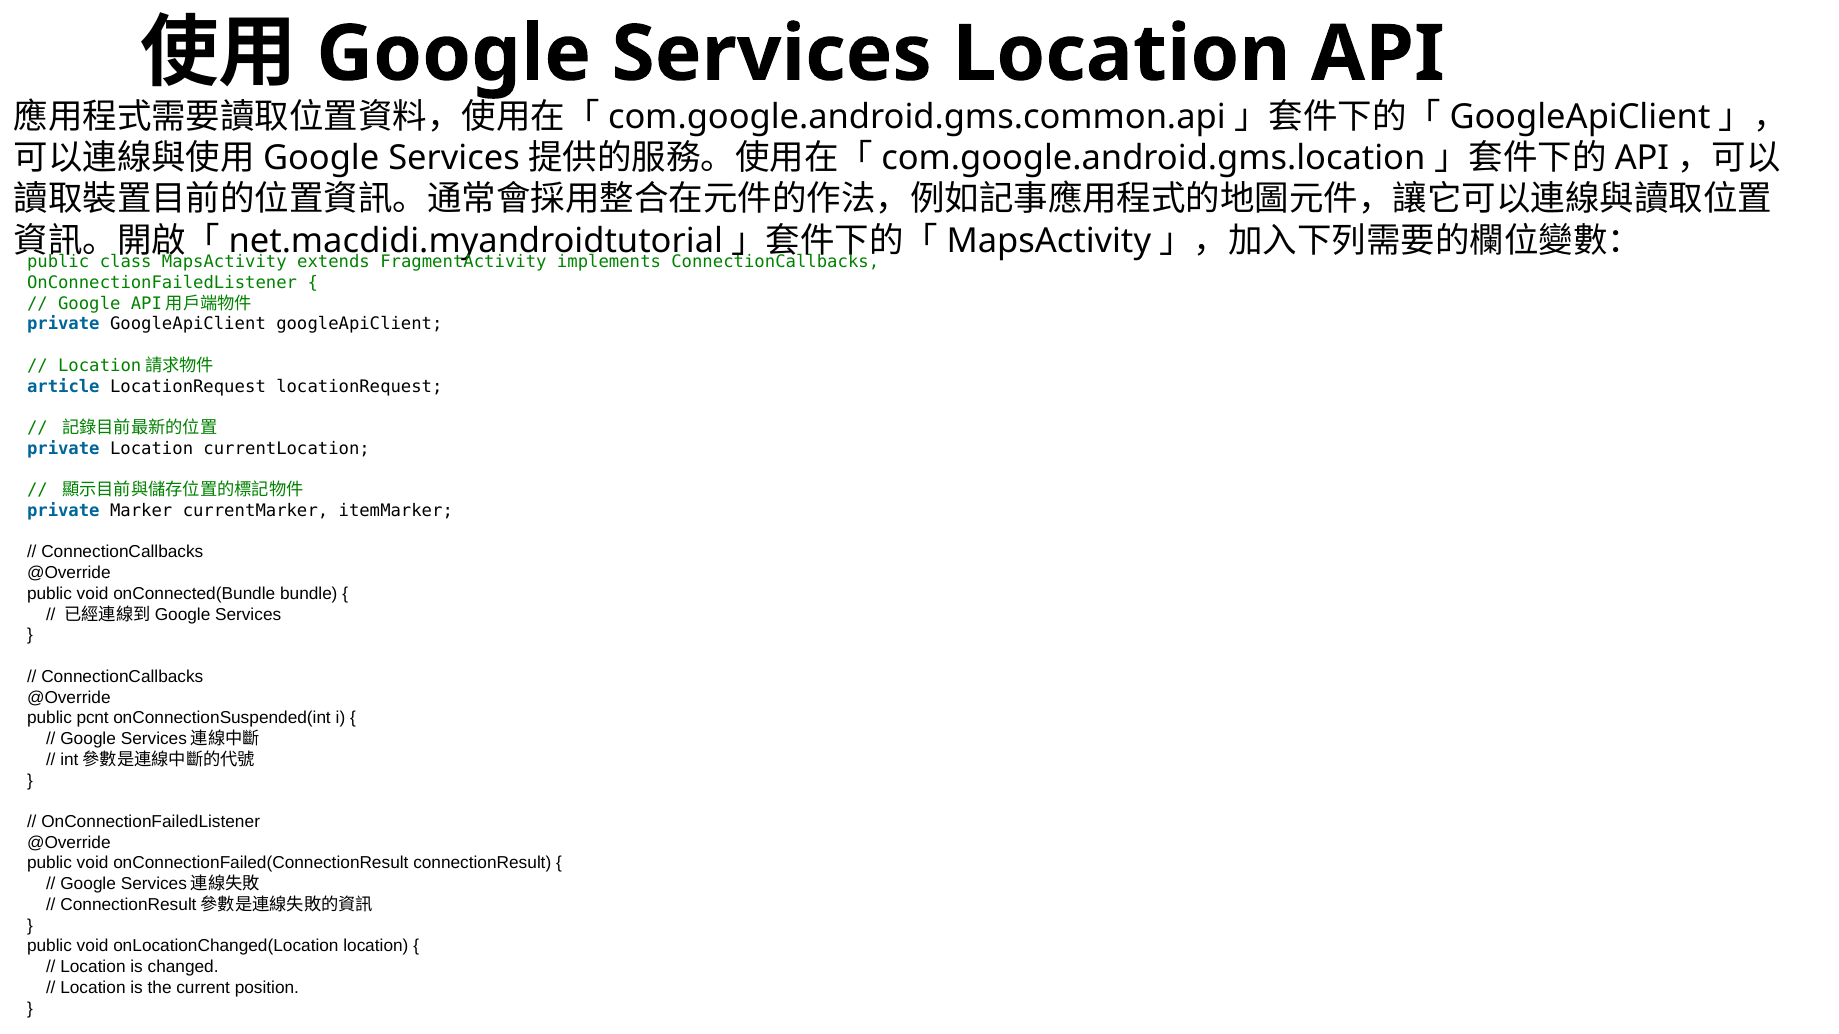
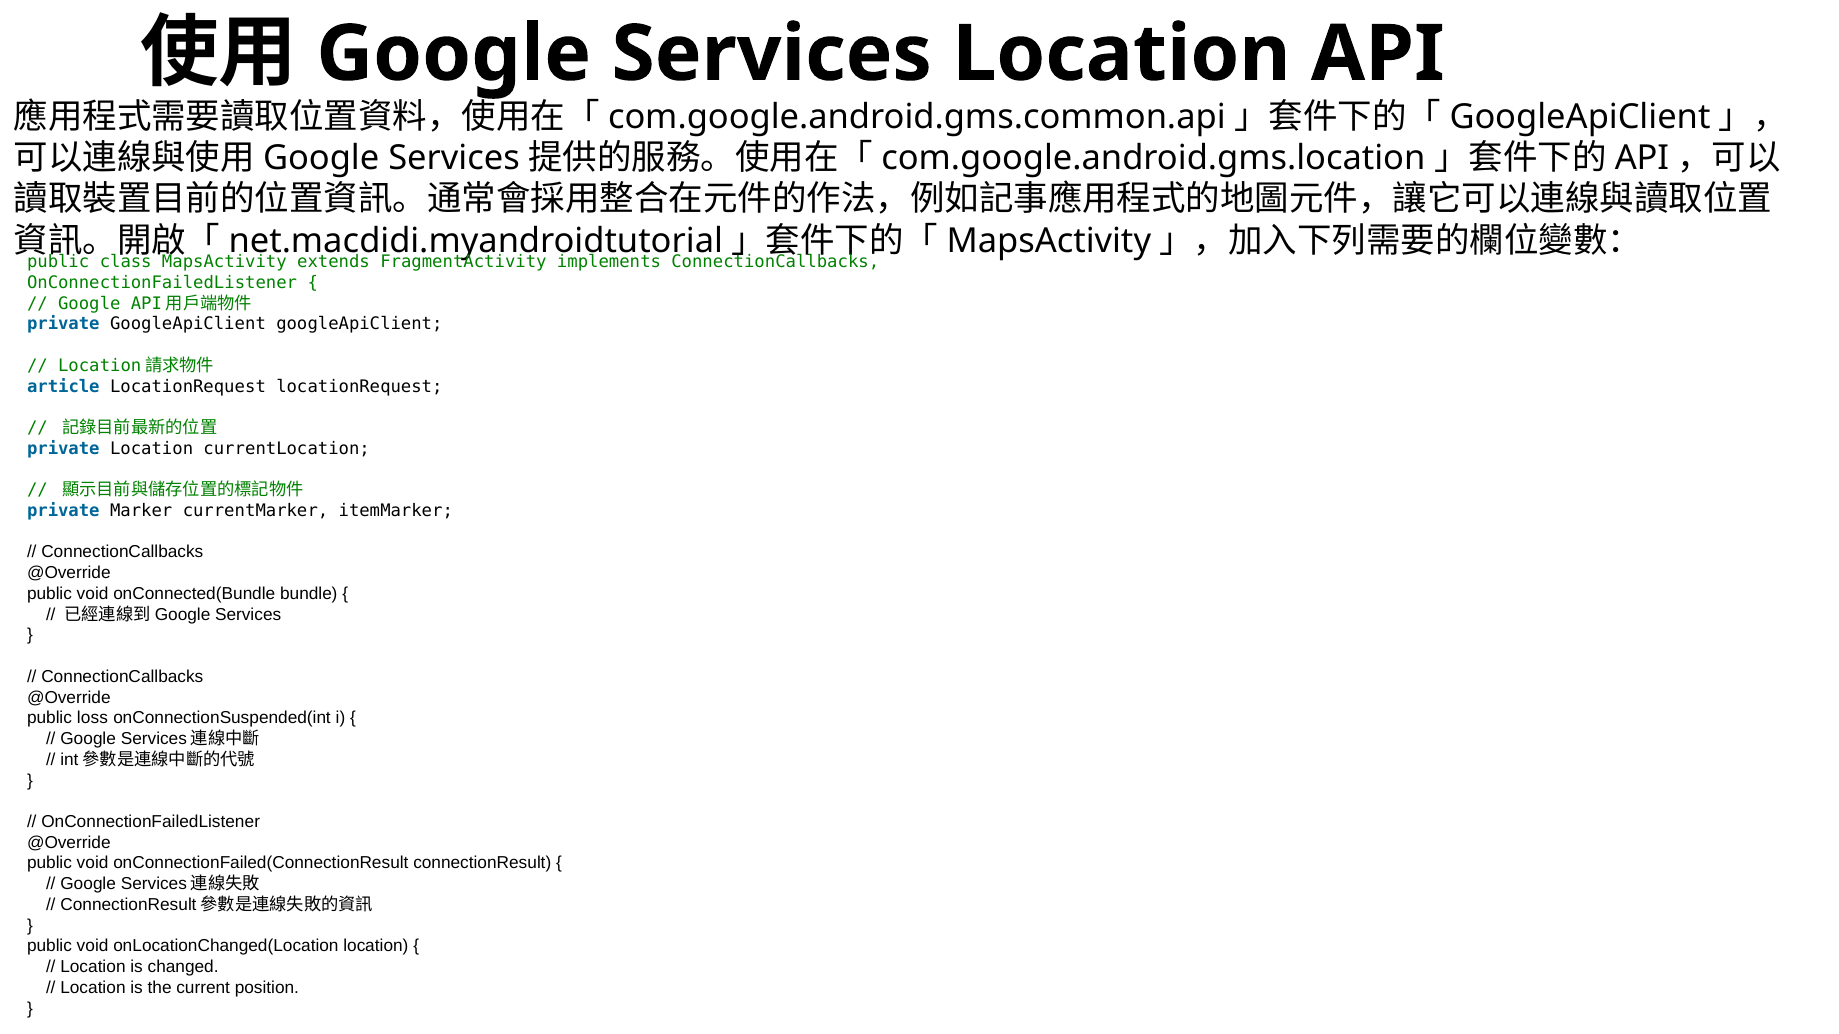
pcnt: pcnt -> loss (92, 718)
